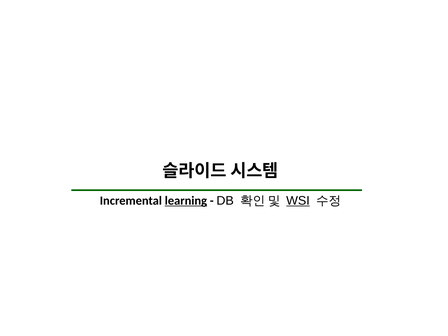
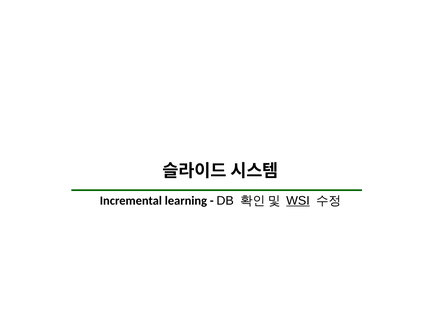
learning underline: present -> none (186, 201)
